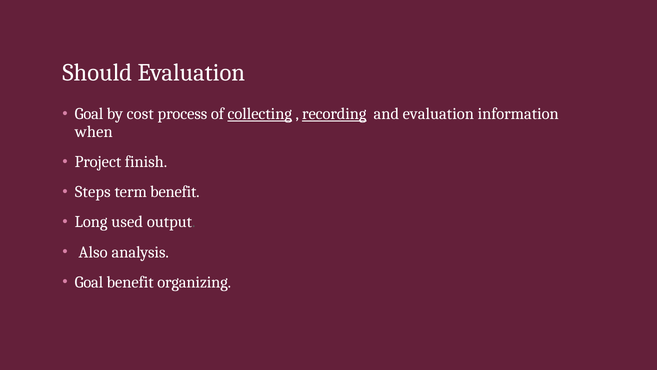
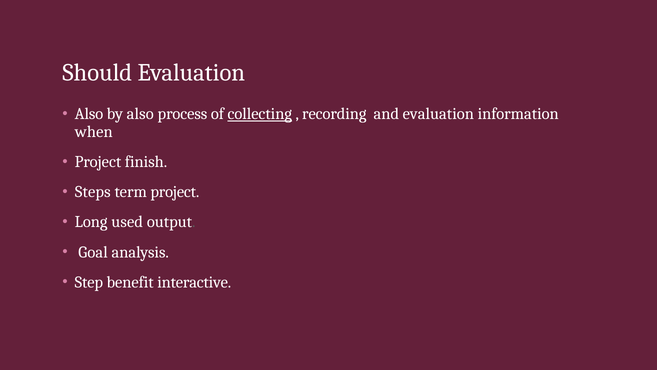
Goal: Goal -> Also (89, 114)
by cost: cost -> also (140, 114)
recording underline: present -> none (334, 114)
term benefit: benefit -> project (175, 192)
Also: Also -> Goal (93, 252)
Goal: Goal -> Step (89, 282)
organizing: organizing -> interactive (194, 282)
